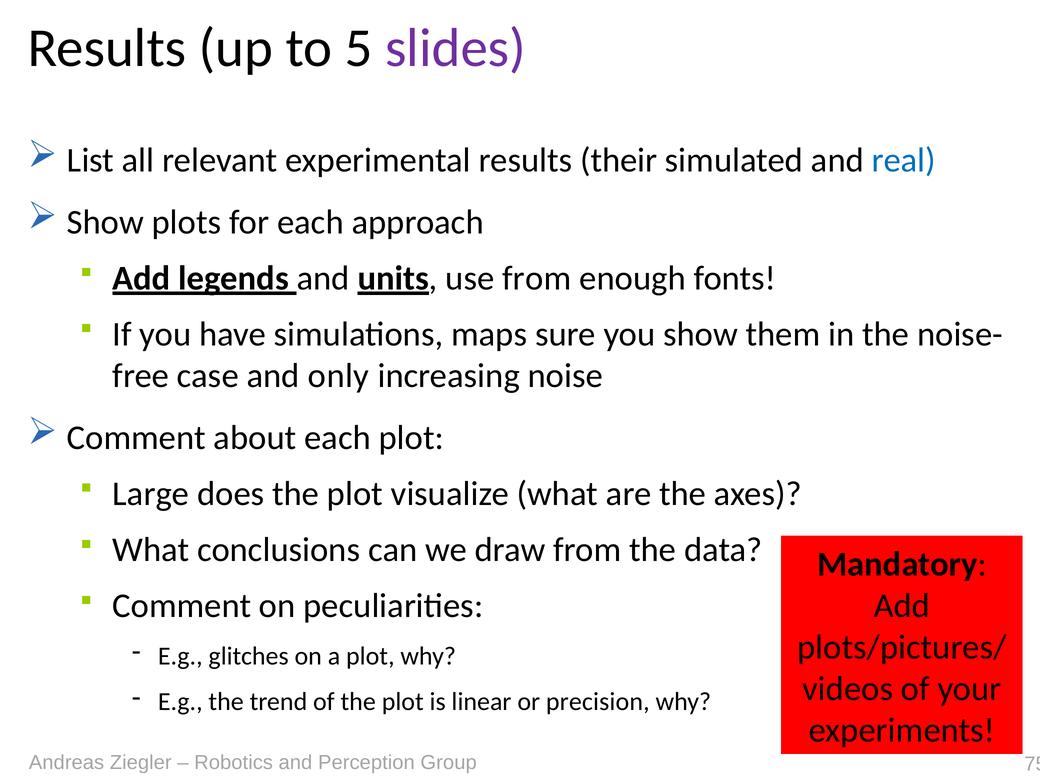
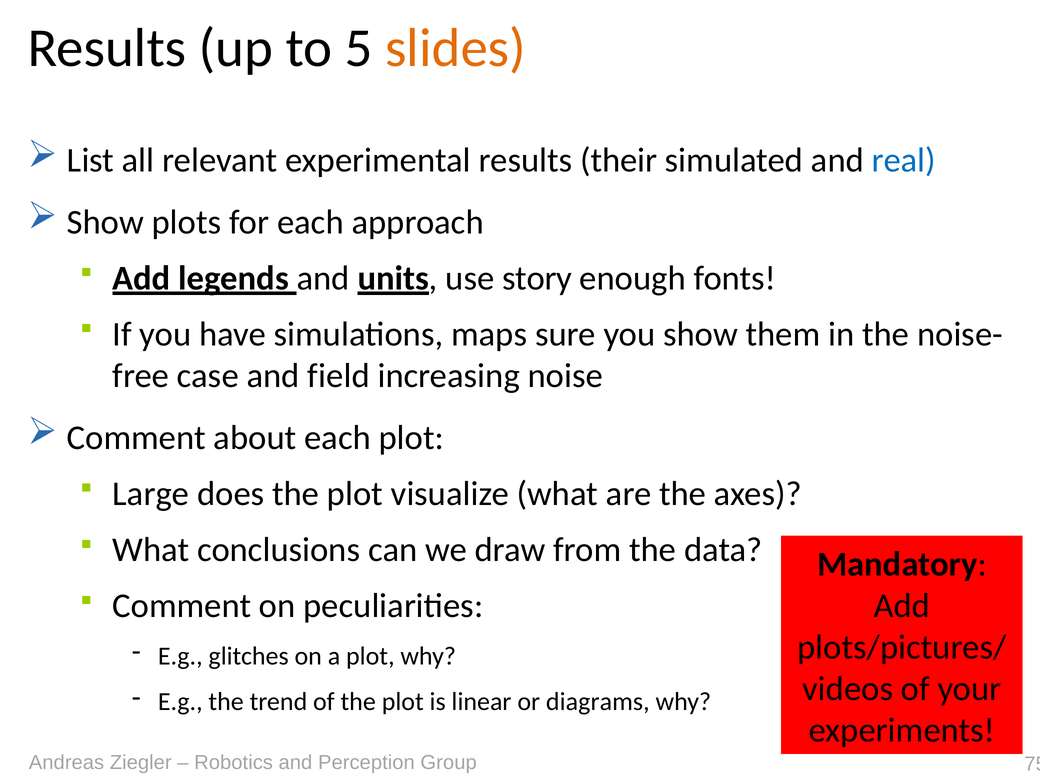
slides colour: purple -> orange (455, 48)
use from: from -> story (537, 278)
only: only -> field (339, 376)
precision: precision -> diagrams (598, 702)
